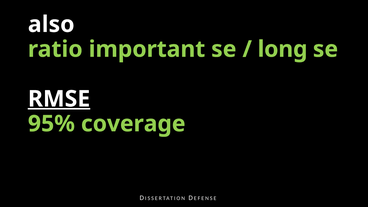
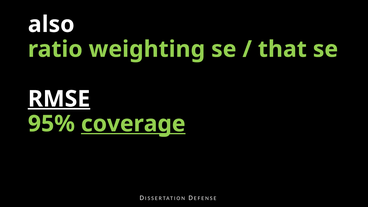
important: important -> weighting (147, 49)
long: long -> that (282, 49)
coverage underline: none -> present (133, 124)
